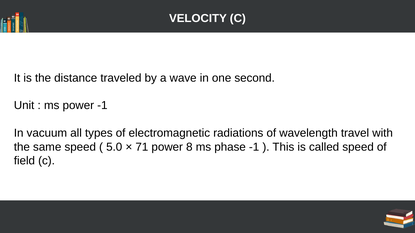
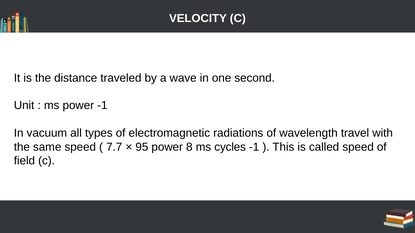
5.0: 5.0 -> 7.7 (114, 147)
71: 71 -> 95 (142, 147)
phase: phase -> cycles (230, 147)
